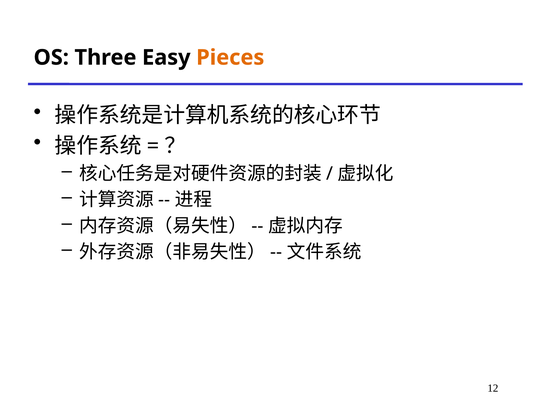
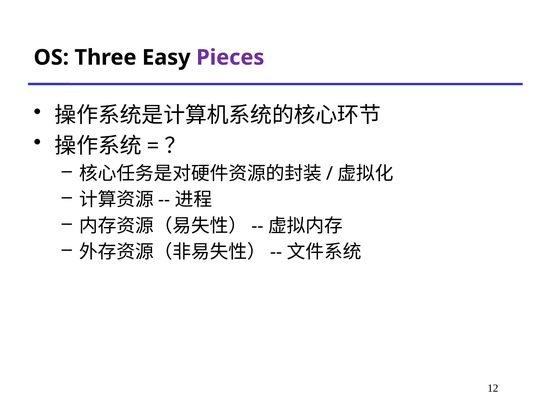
Pieces colour: orange -> purple (230, 57)
